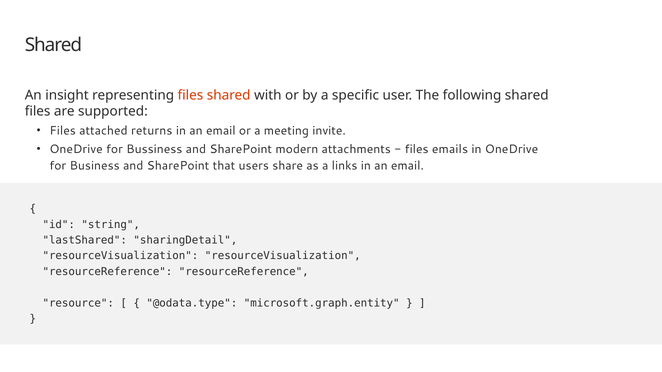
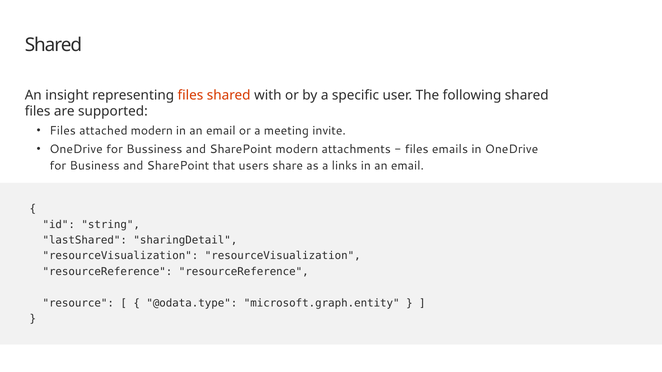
attached returns: returns -> modern (152, 131)
